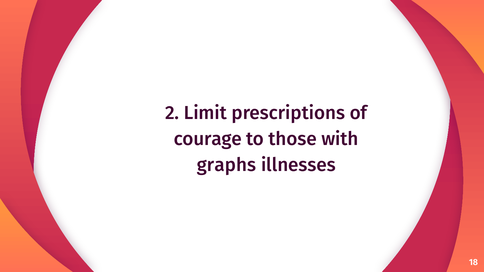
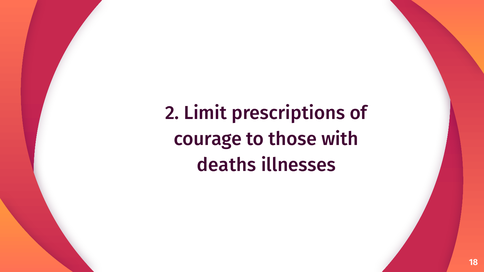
graphs: graphs -> deaths (226, 165)
